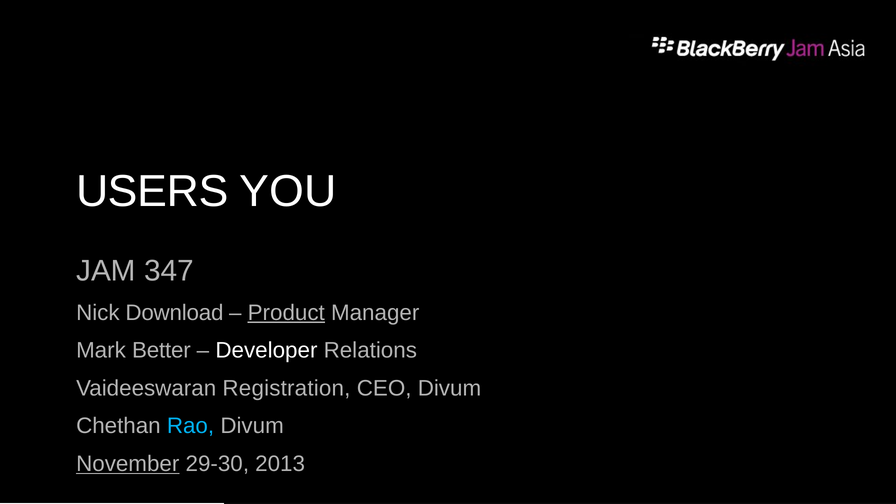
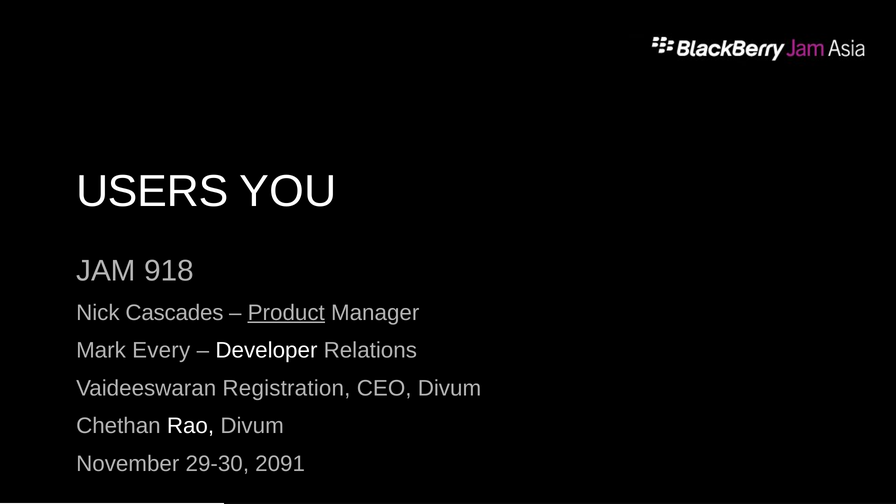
347: 347 -> 918 (169, 271)
Download: Download -> Cascades (174, 313)
Better: Better -> Every (161, 351)
Rao colour: light blue -> white (191, 426)
November underline: present -> none (128, 464)
2013: 2013 -> 2091 (280, 464)
